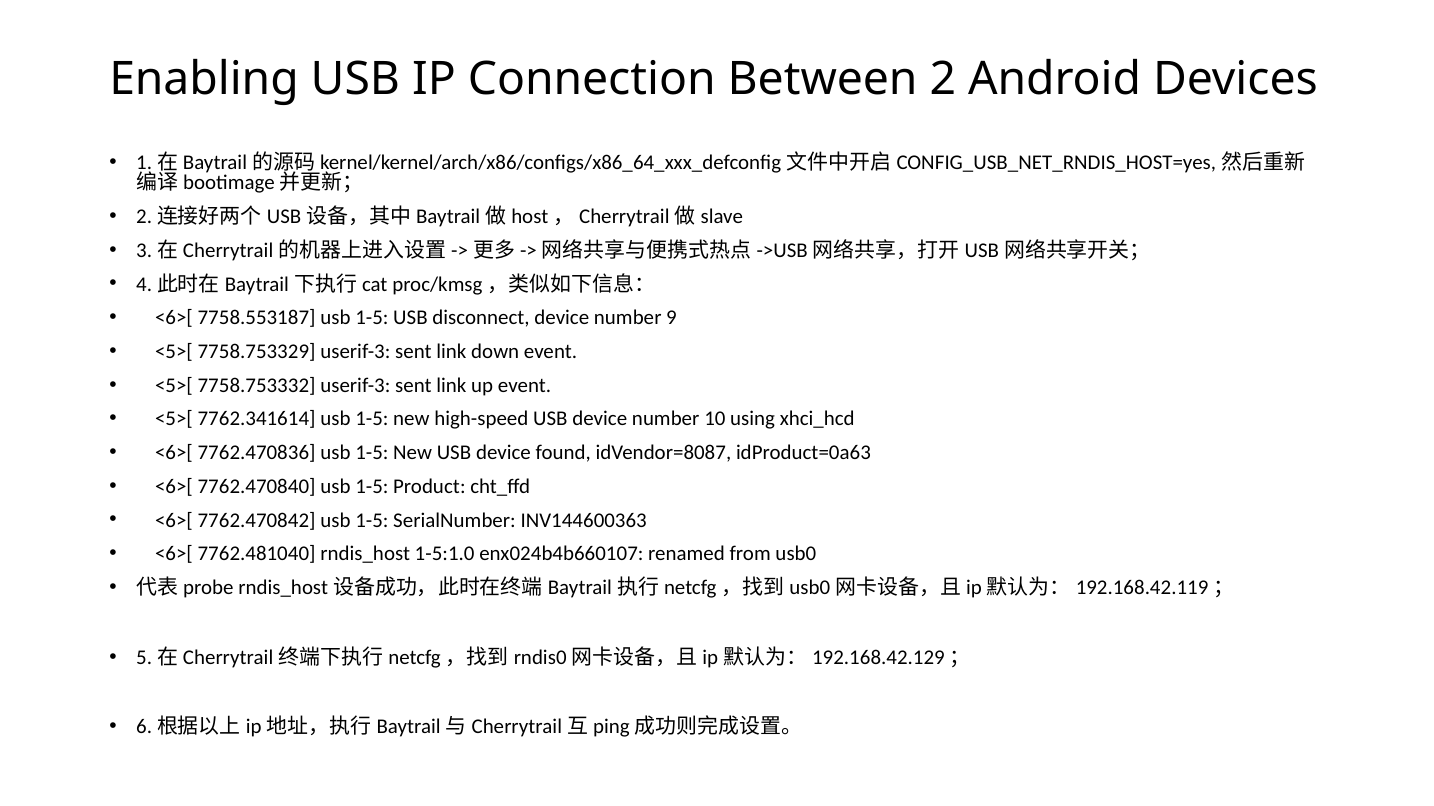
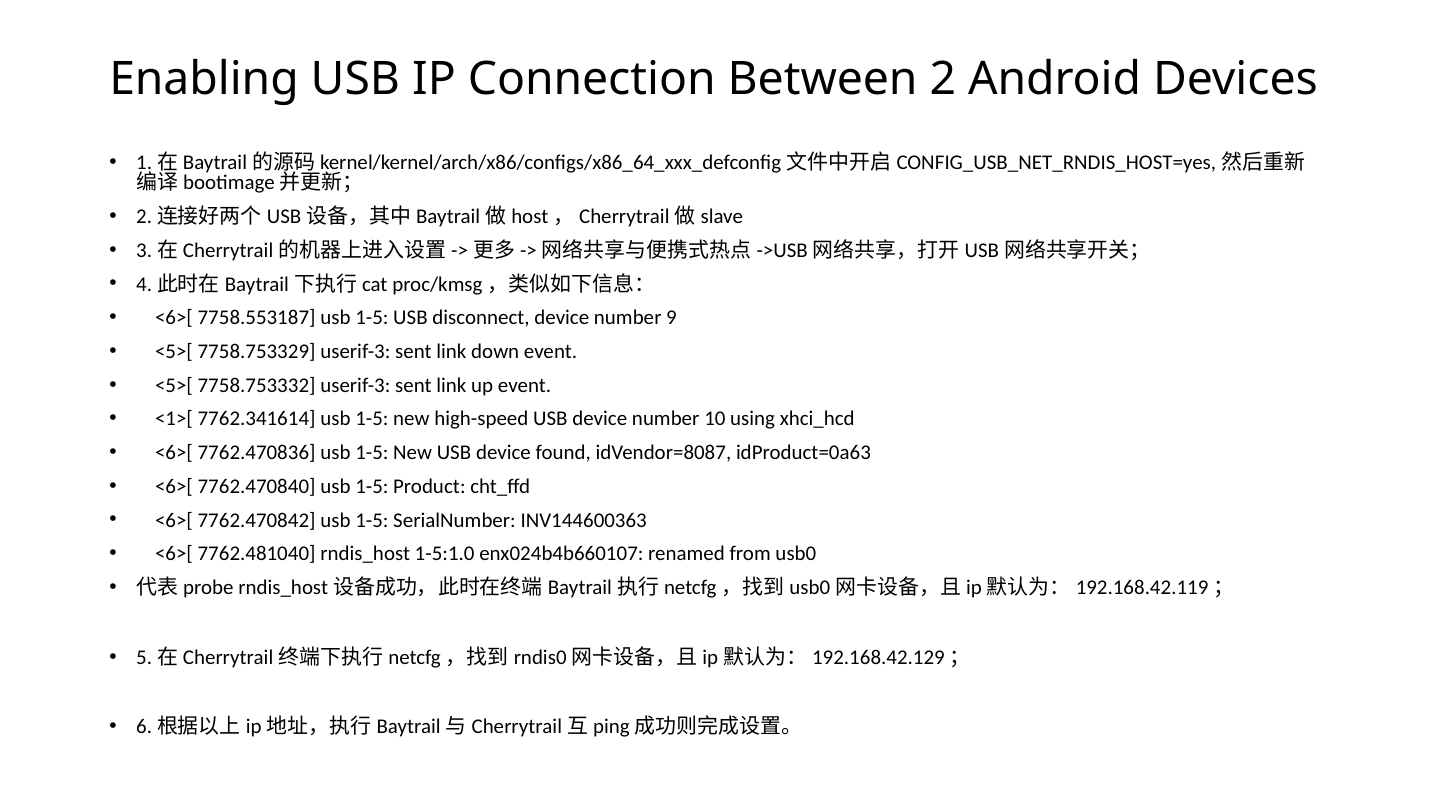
<5>[: <5>[ -> <1>[ (174, 419)
